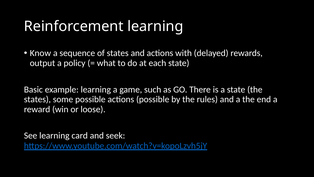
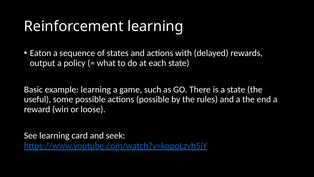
Know: Know -> Eaton (40, 53)
states: states -> useful (37, 99)
